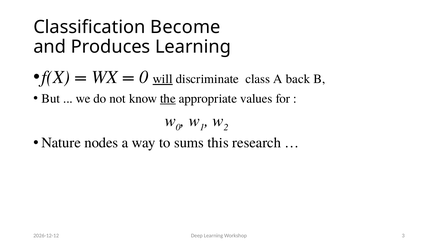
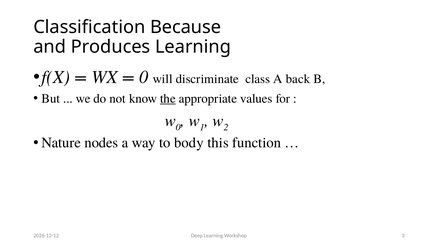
Become: Become -> Because (186, 27)
will underline: present -> none (163, 79)
sums: sums -> body (189, 142)
research: research -> function (257, 142)
